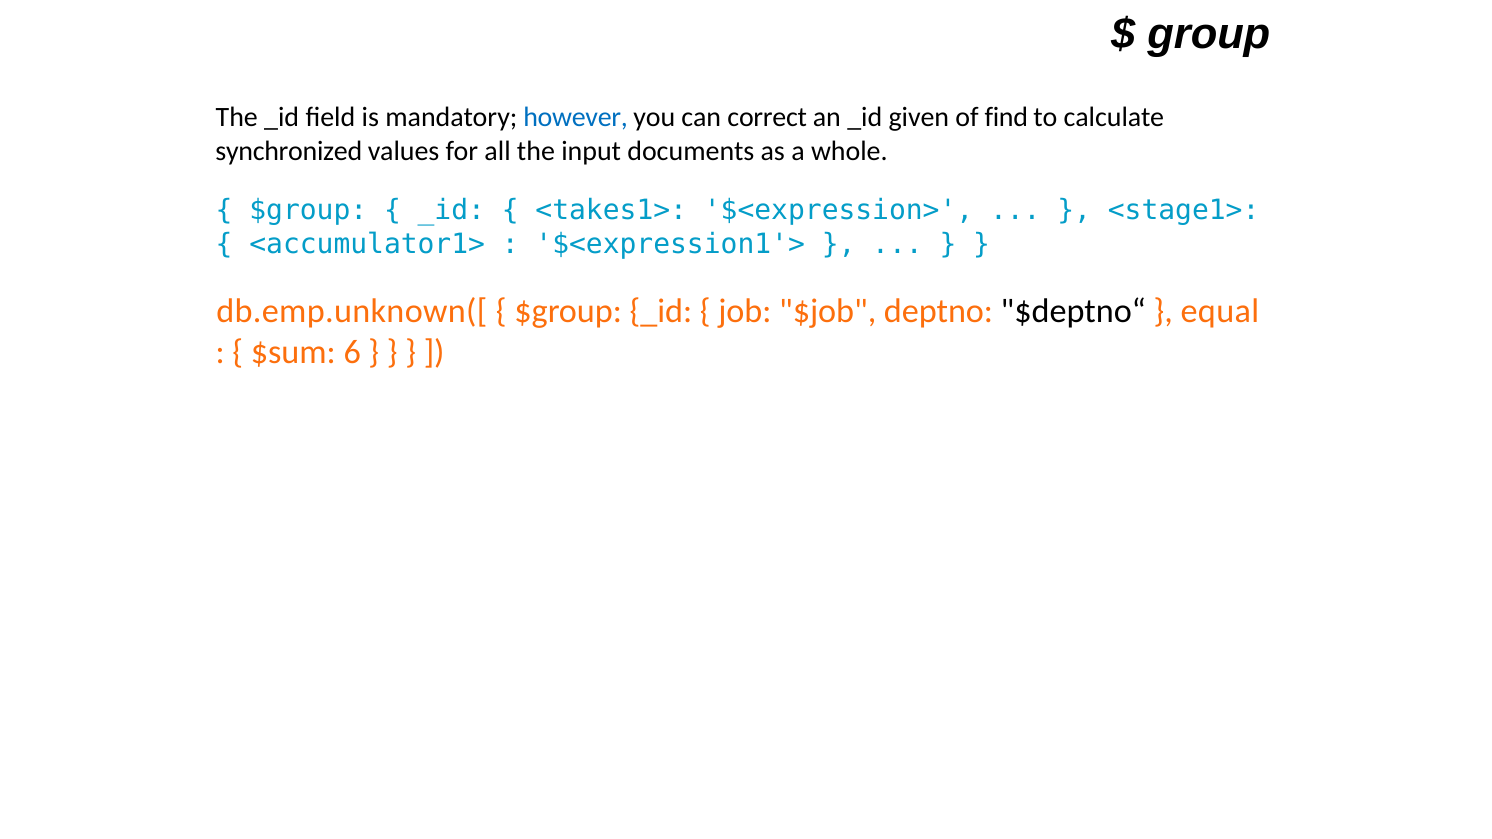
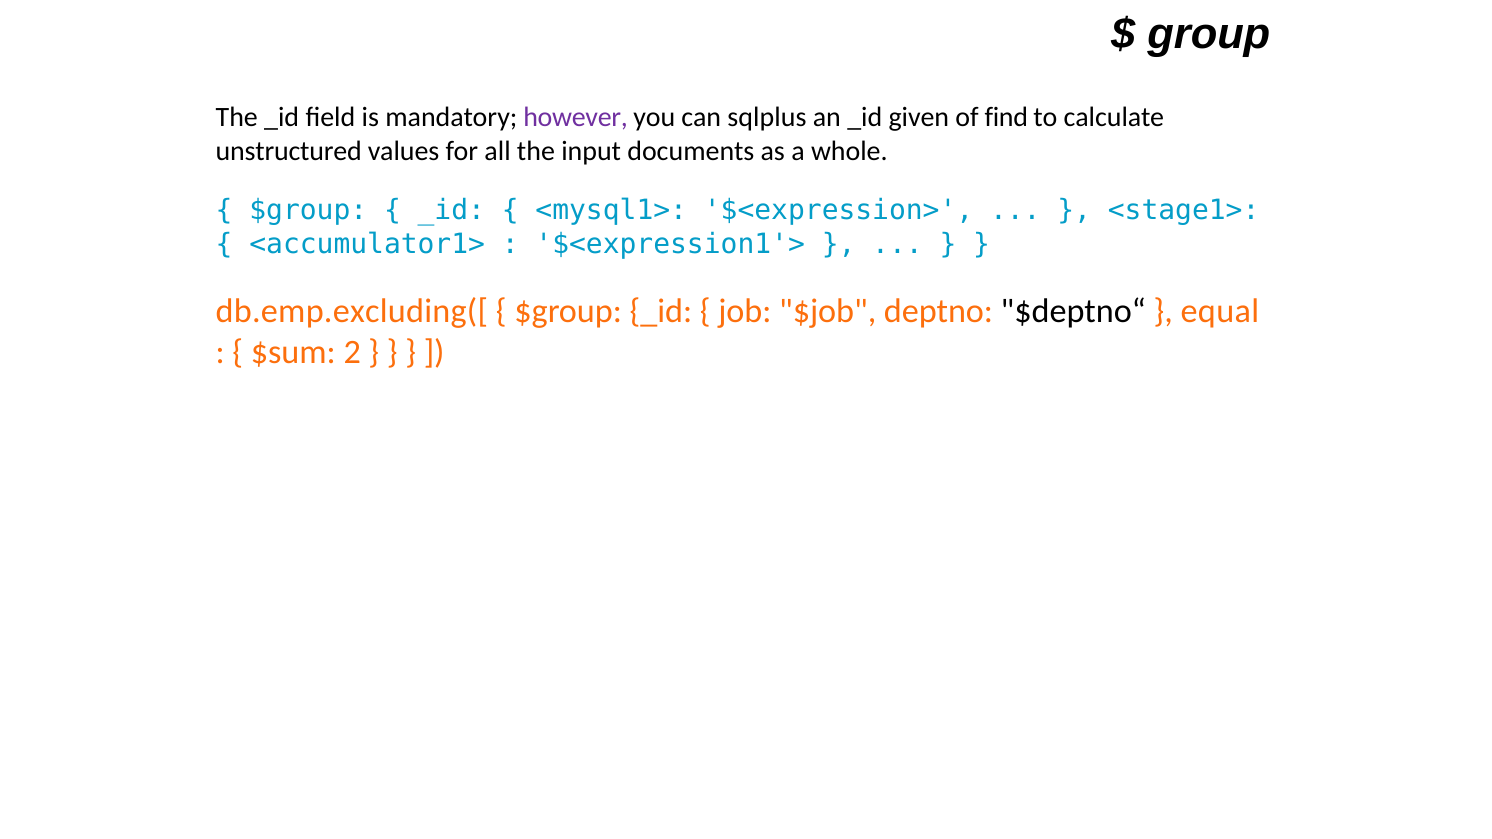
however colour: blue -> purple (576, 117)
correct: correct -> sqlplus (767, 117)
synchronized: synchronized -> unstructured (289, 151)
<takes1>: <takes1> -> <mysql1> (611, 211)
db.emp.unknown([: db.emp.unknown([ -> db.emp.excluding([ (352, 311)
6: 6 -> 2 (352, 352)
